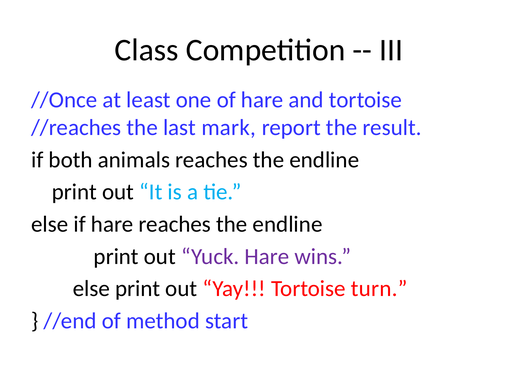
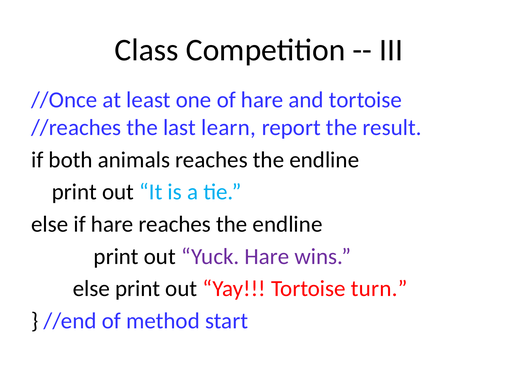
mark: mark -> learn (229, 128)
